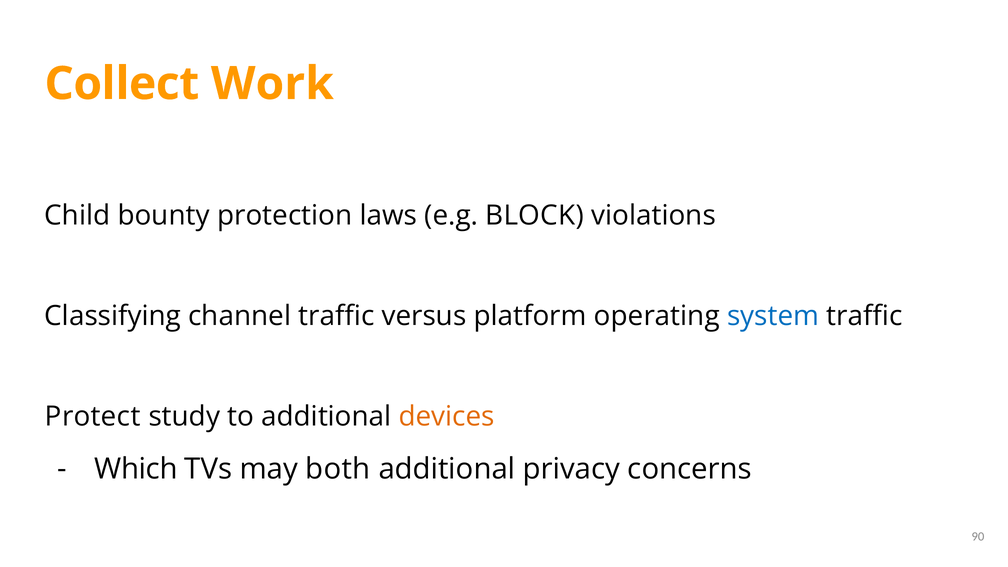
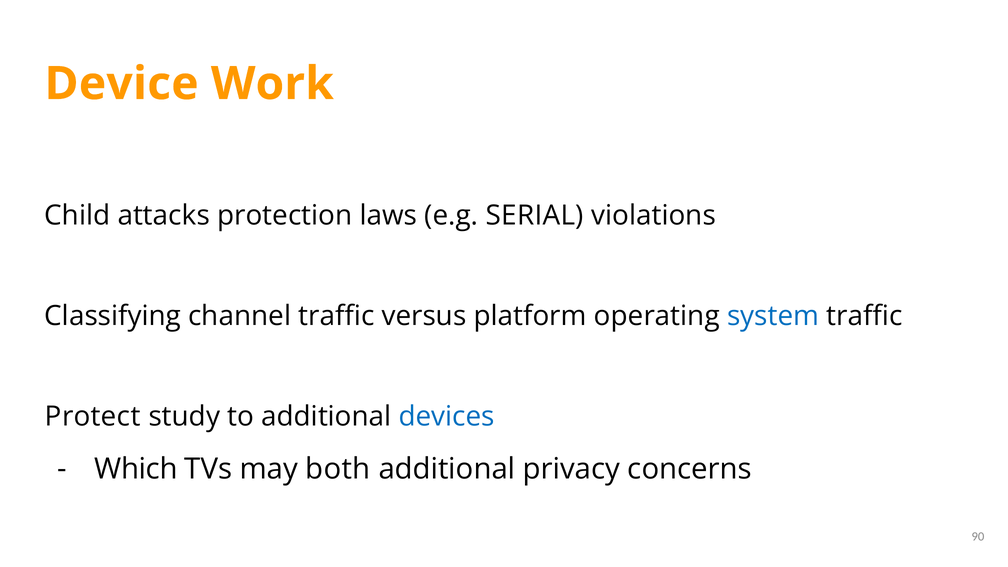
Collect: Collect -> Device (122, 84)
bounty: bounty -> attacks (164, 215)
BLOCK: BLOCK -> SERIAL (535, 215)
devices colour: orange -> blue (447, 417)
